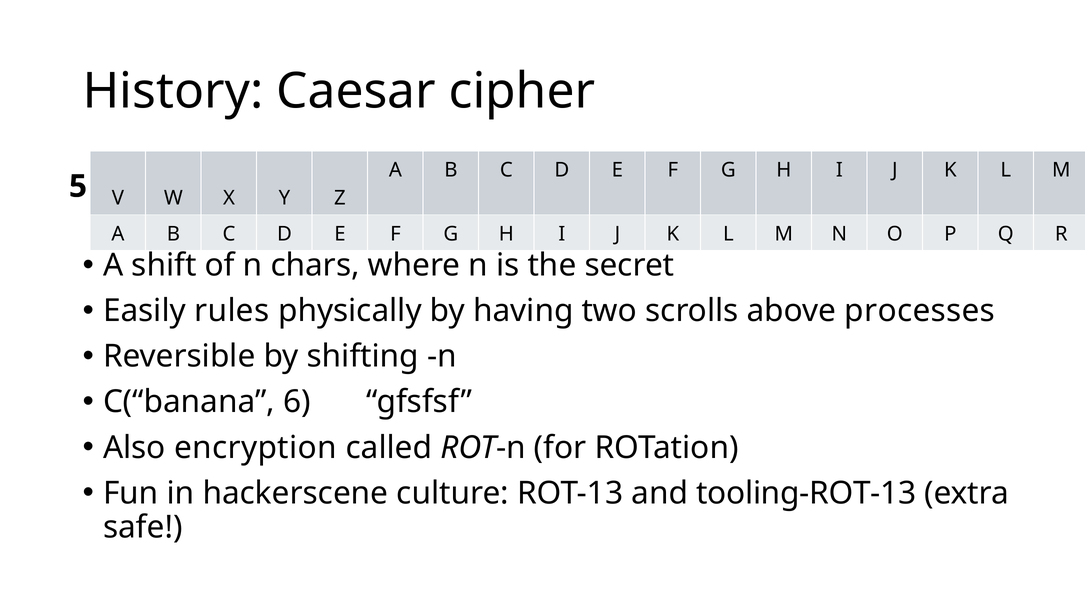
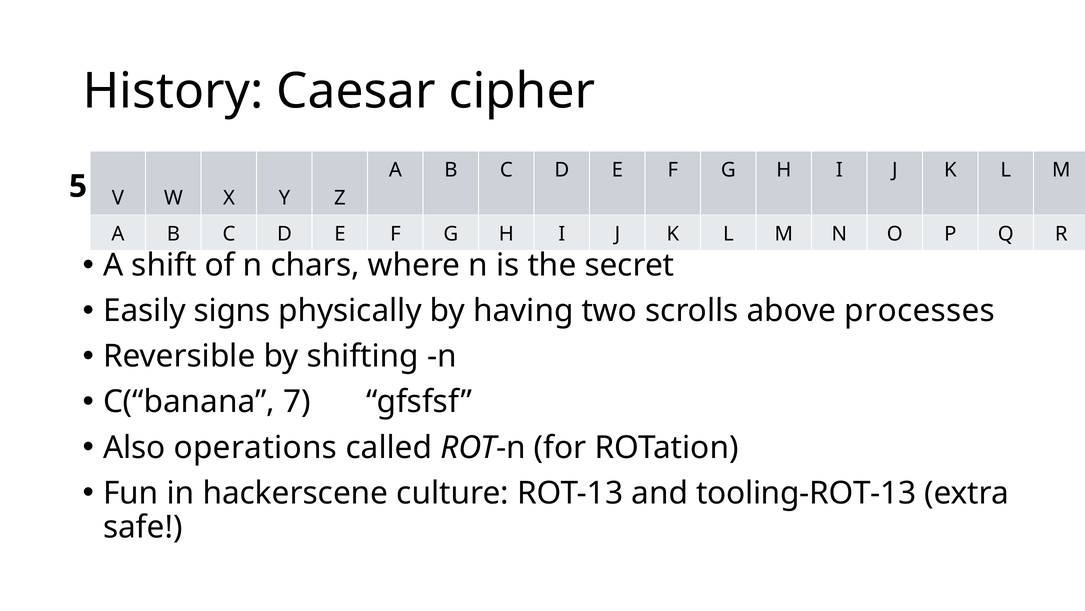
rules: rules -> signs (232, 311)
6: 6 -> 7 (297, 402)
encryption: encryption -> operations (255, 447)
